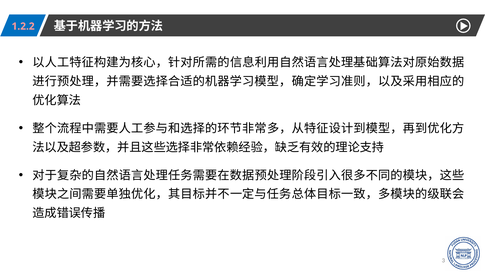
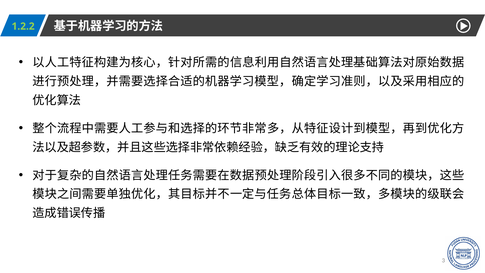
1.2.2 colour: pink -> light green (23, 26)
